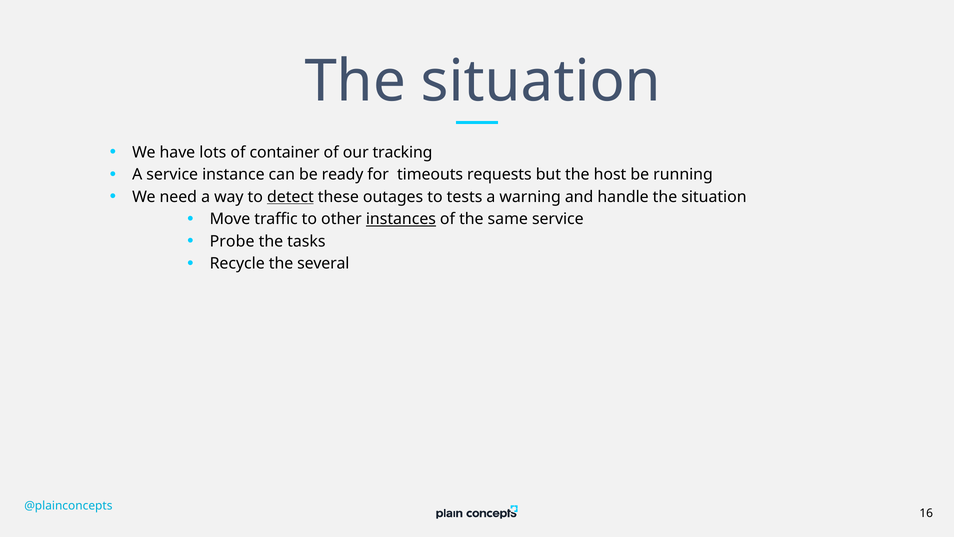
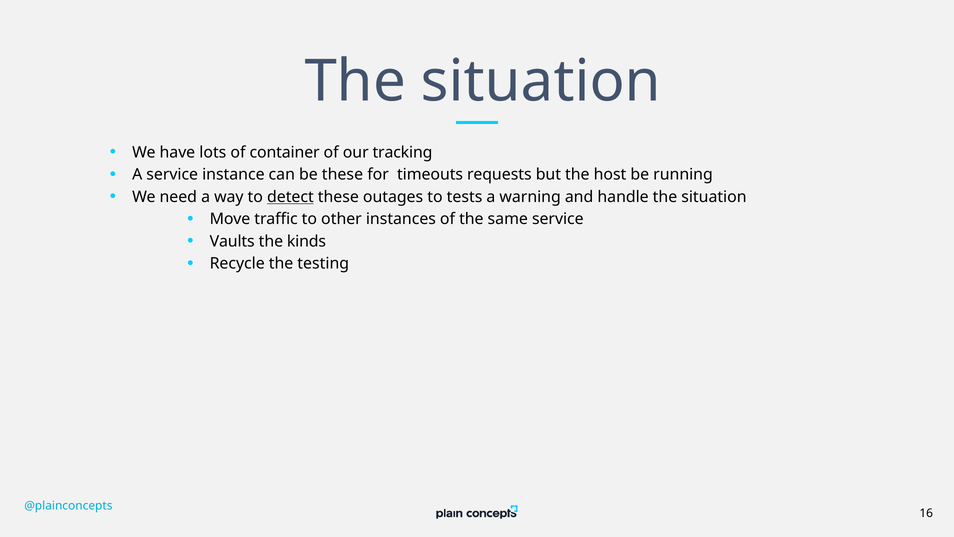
be ready: ready -> these (342, 175)
instances underline: present -> none (401, 219)
Probe: Probe -> Vaults (232, 241)
tasks: tasks -> kinds (306, 241)
several: several -> testing (323, 264)
